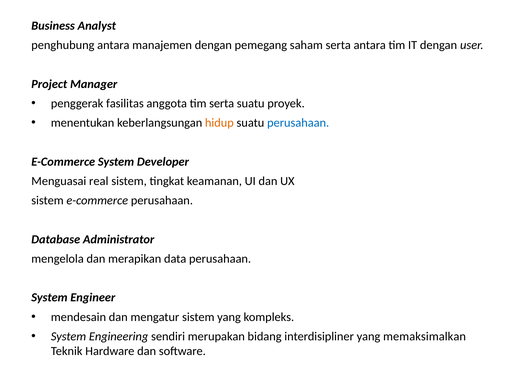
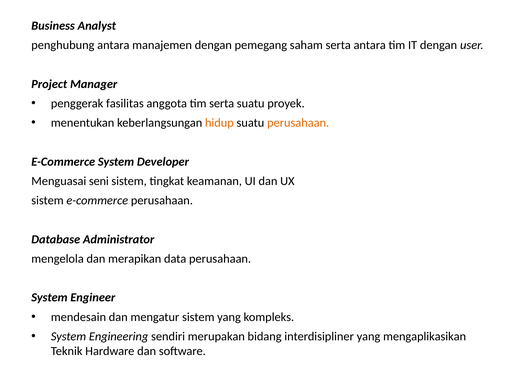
perusahaan colour: blue -> orange (298, 123)
real: real -> seni (99, 181)
memaksimalkan: memaksimalkan -> mengaplikasikan (425, 337)
